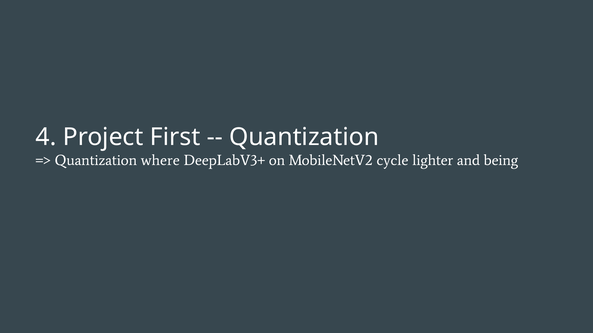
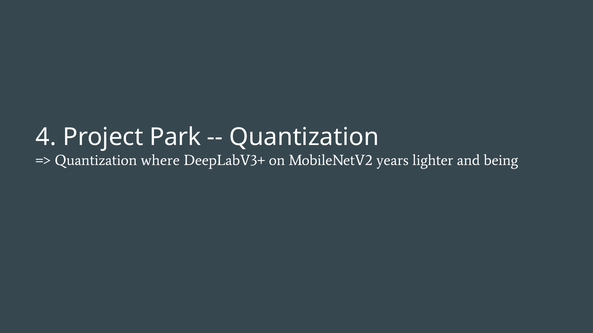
First: First -> Park (175, 137)
cycle: cycle -> years (393, 160)
